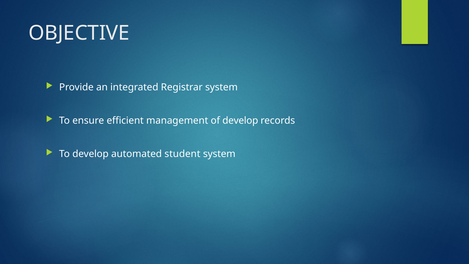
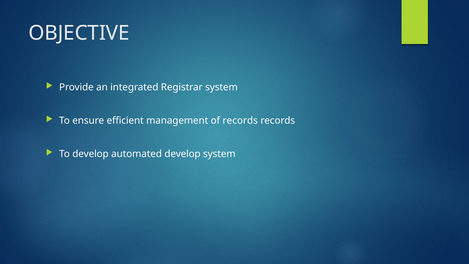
of develop: develop -> records (240, 121)
automated student: student -> develop (183, 154)
